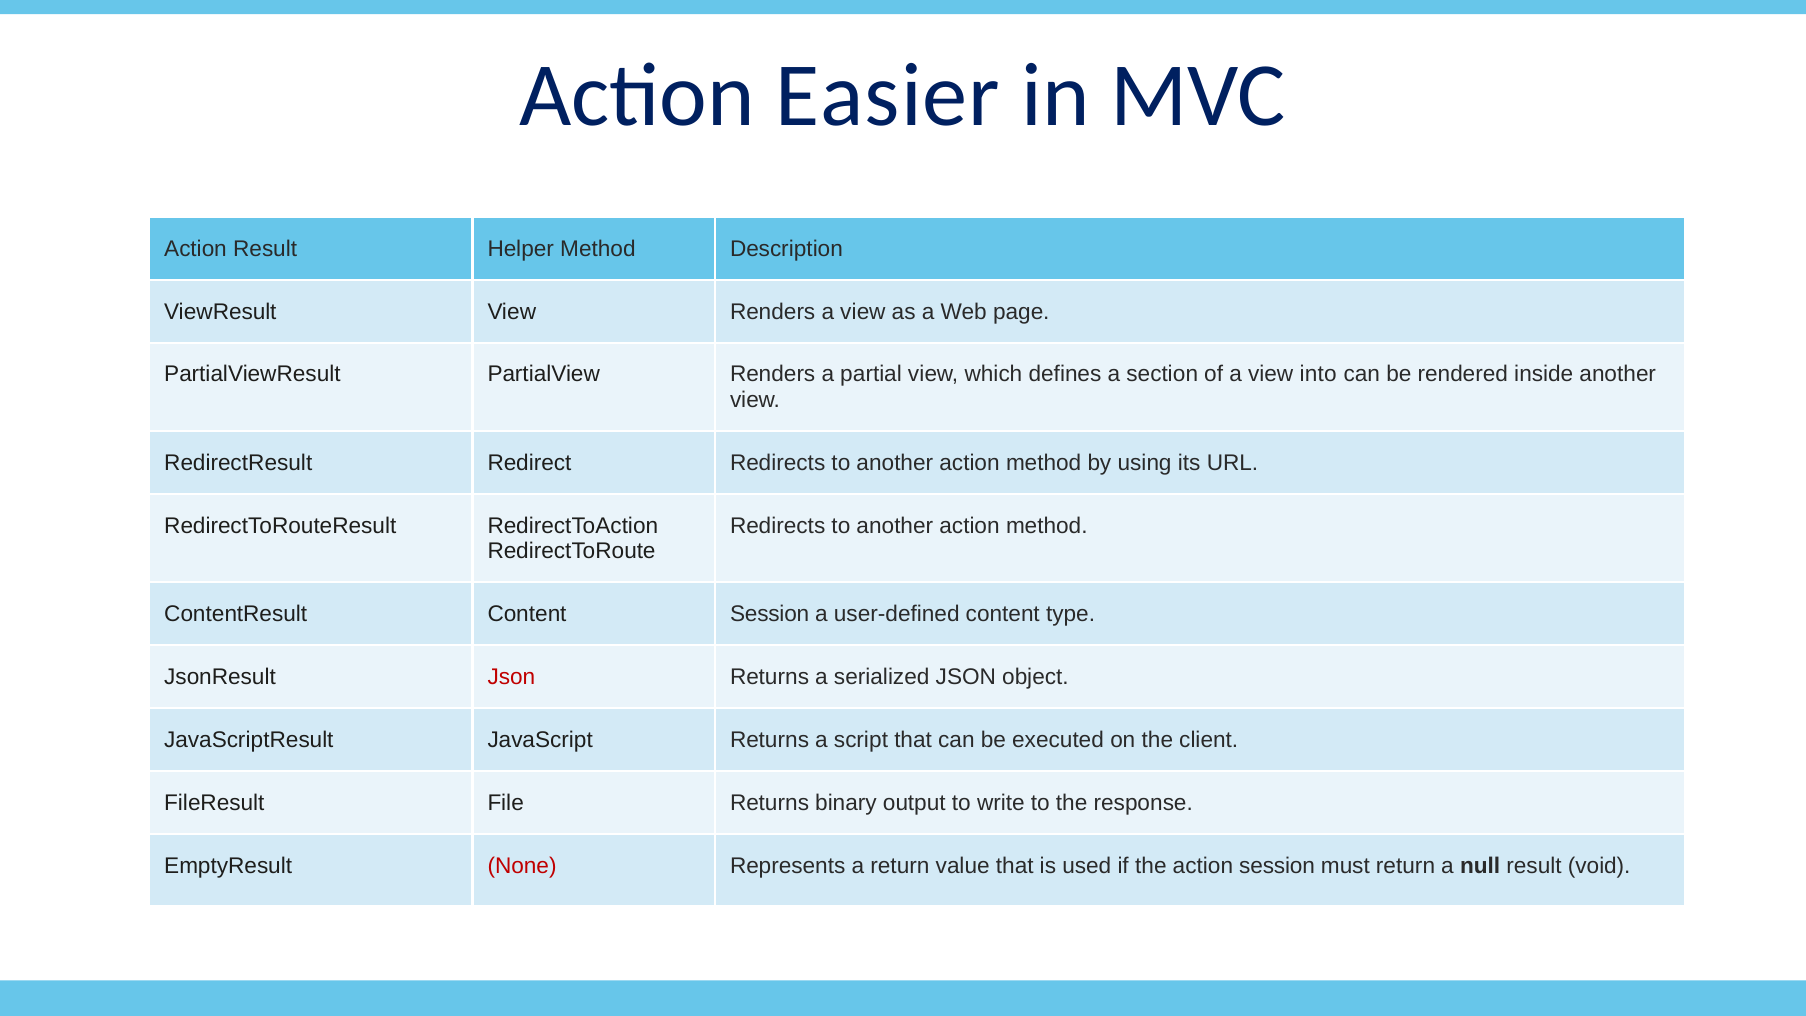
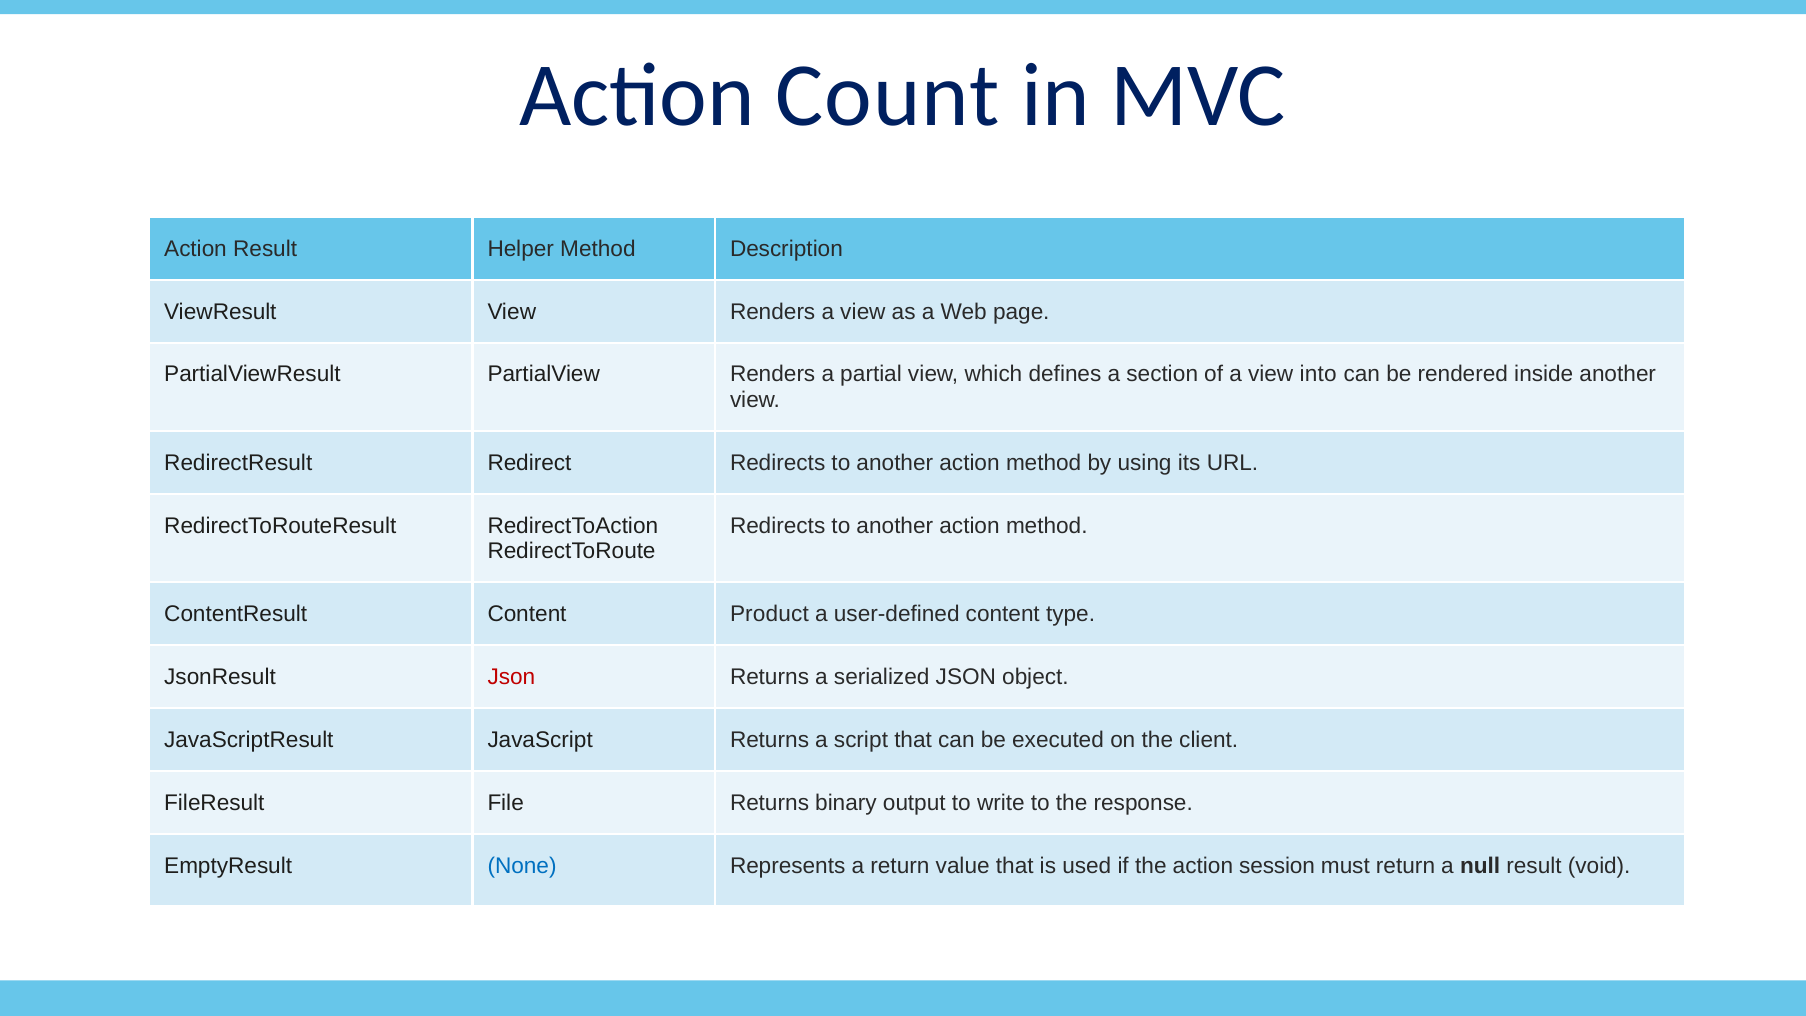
Easier: Easier -> Count (888, 96)
Content Session: Session -> Product (769, 614)
None colour: red -> blue (522, 866)
